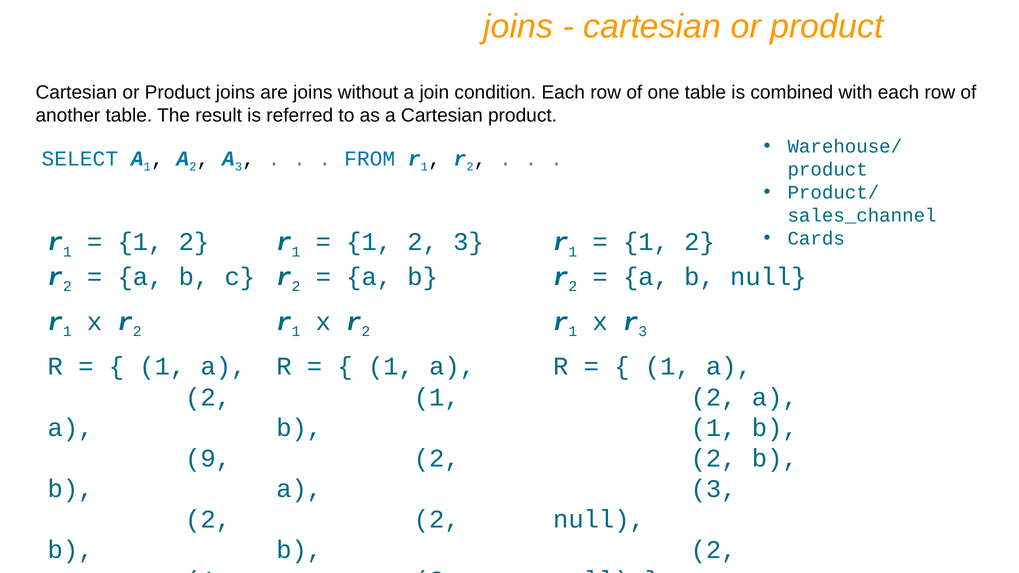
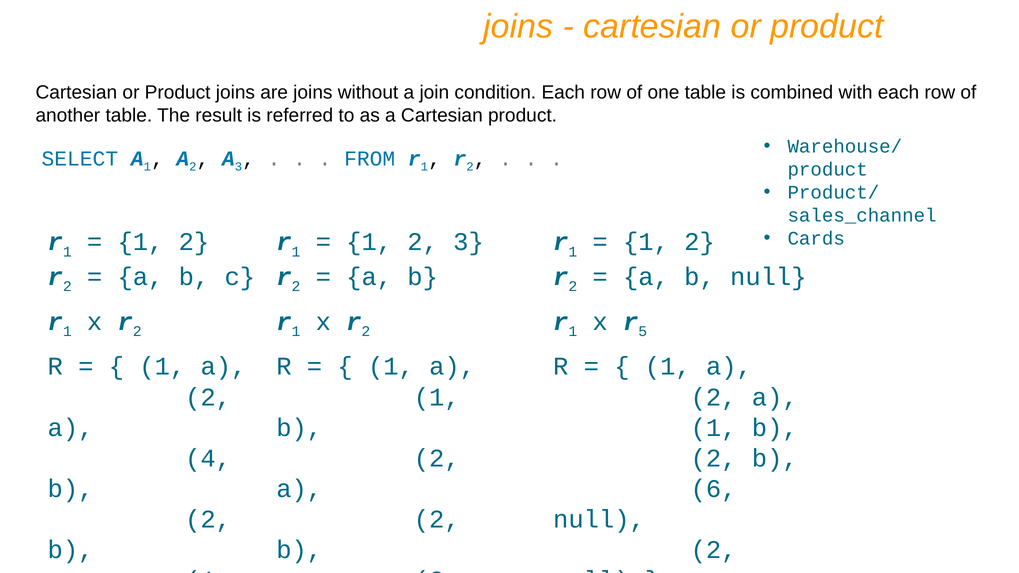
r 3: 3 -> 5 (643, 332)
9: 9 -> 4 (208, 458)
3: 3 -> 6 (714, 489)
